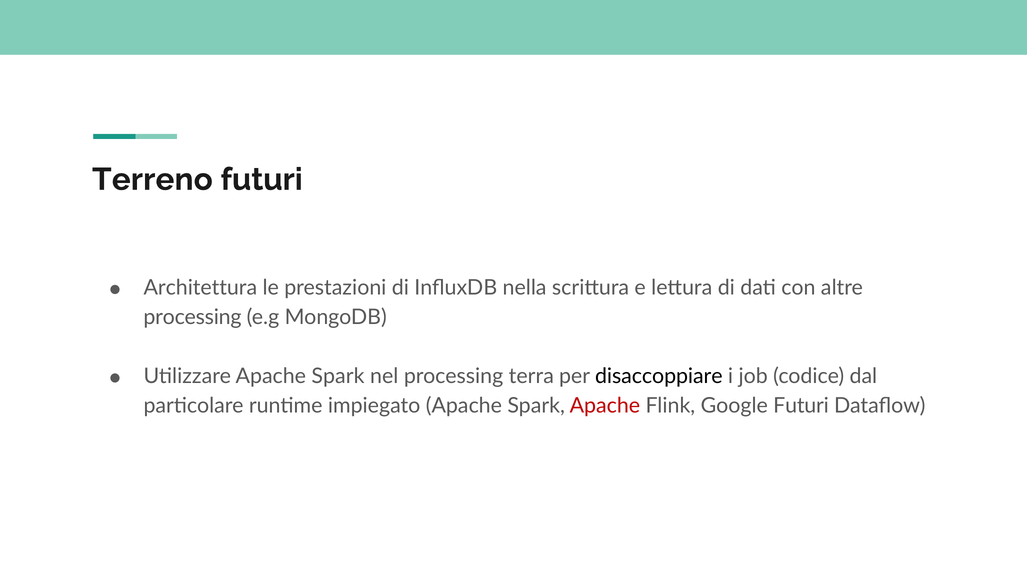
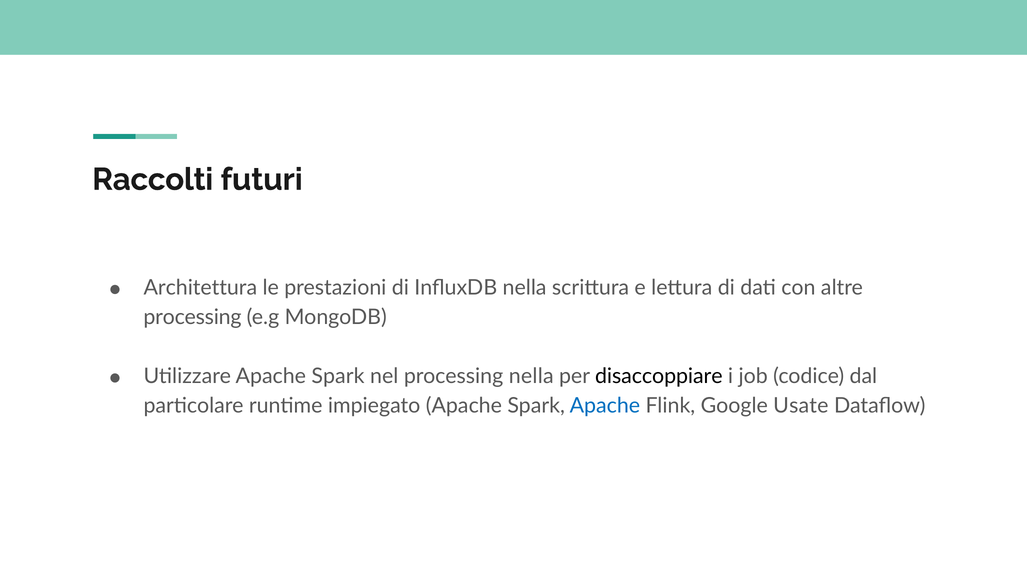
Terreno: Terreno -> Raccolti (153, 179)
processing terra: terra -> nella (531, 376)
Apache colour: red -> blue (605, 406)
Google Futuri: Futuri -> Usate (801, 406)
